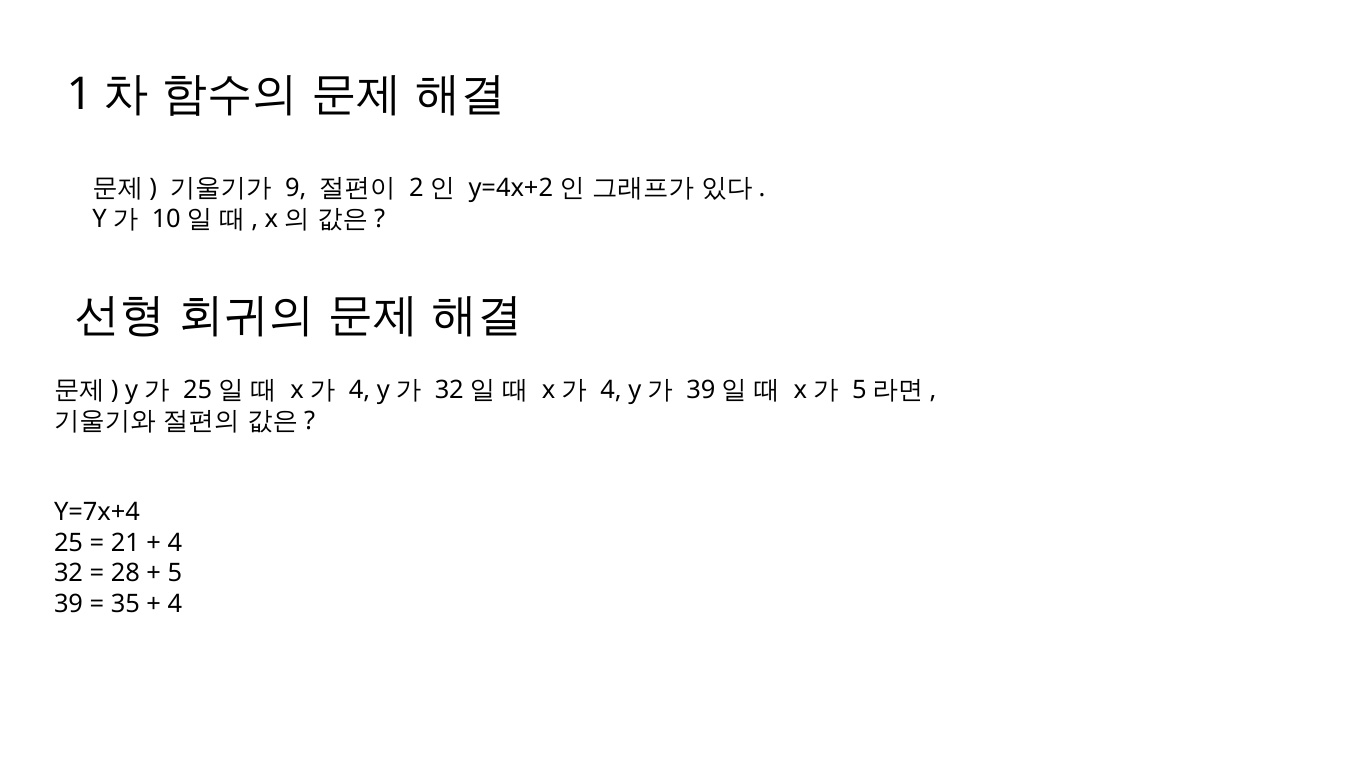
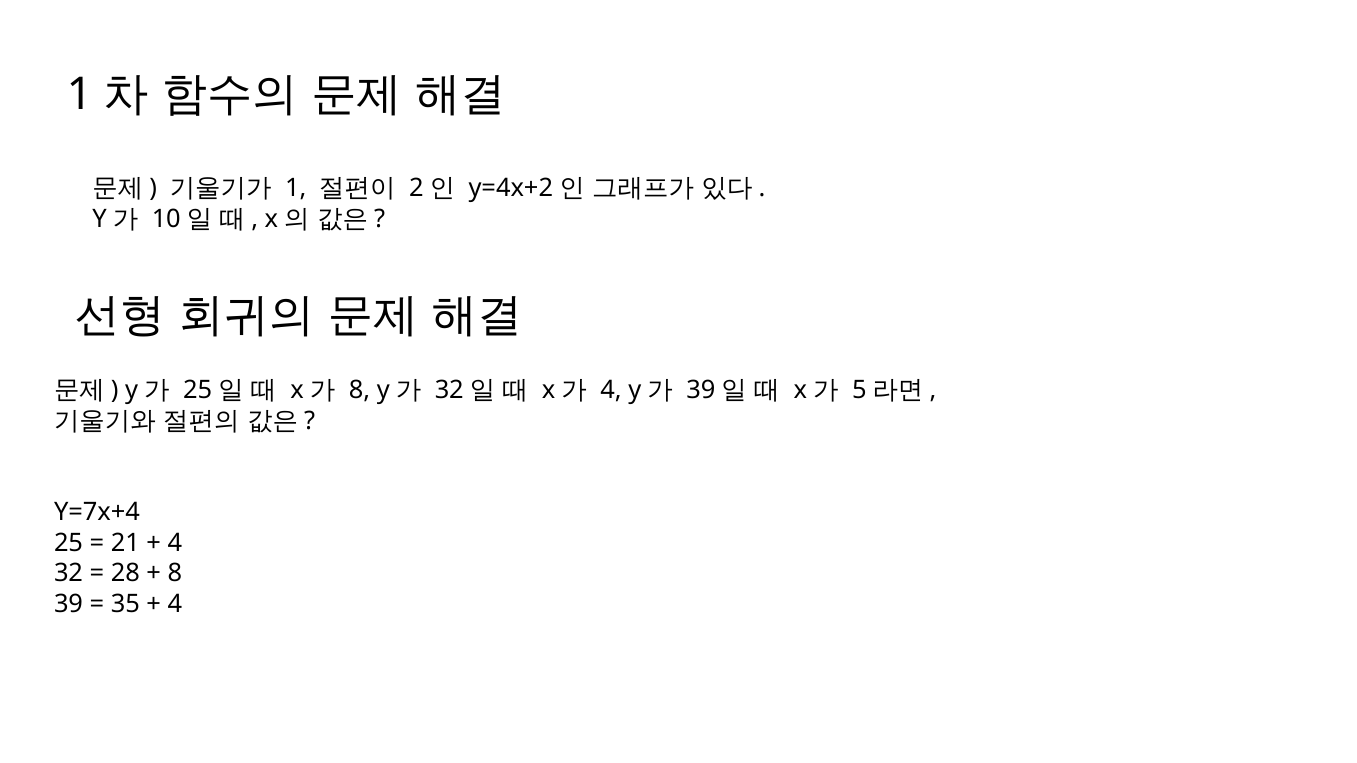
9: 9 -> 1 (296, 188)
4: 4 -> 8 (359, 390)
5: 5 -> 8 (175, 574)
